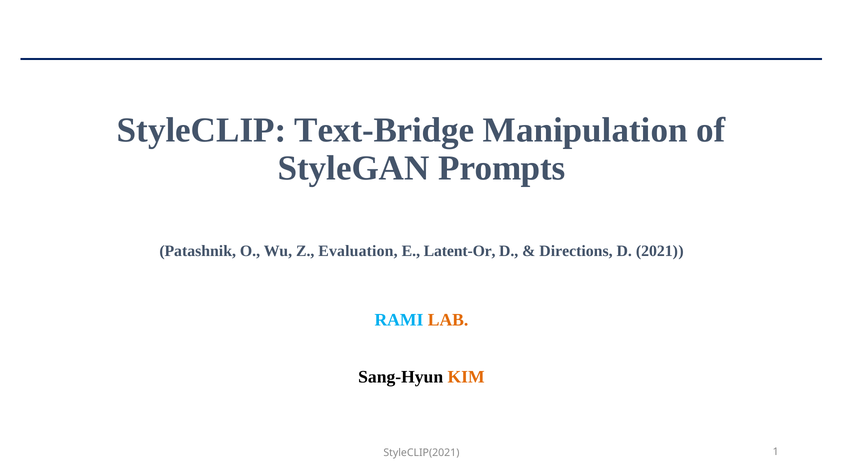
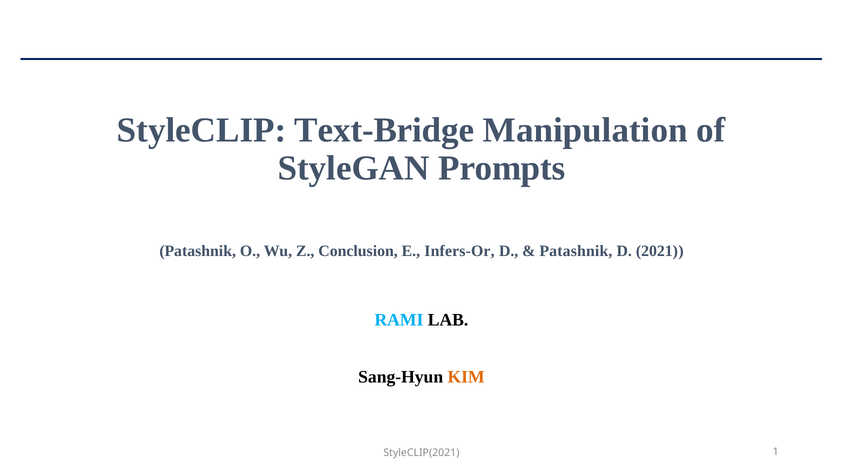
Evaluation: Evaluation -> Conclusion (358, 251)
Latent-Or: Latent-Or -> Infers-Or (459, 251)
Directions: Directions -> Patashnik (576, 251)
LAB colour: orange -> black (448, 320)
